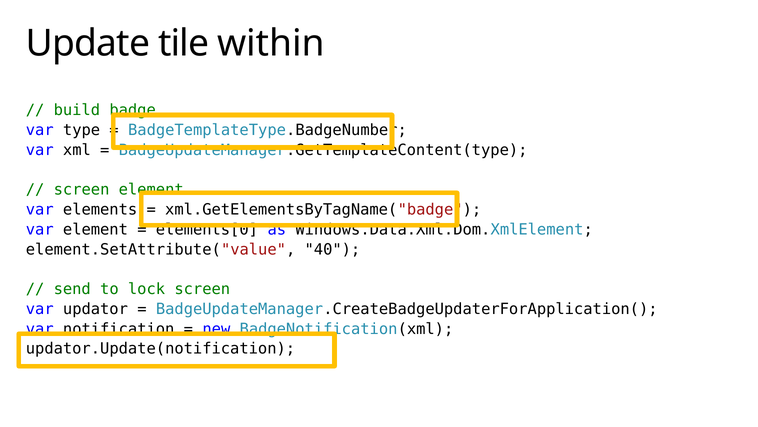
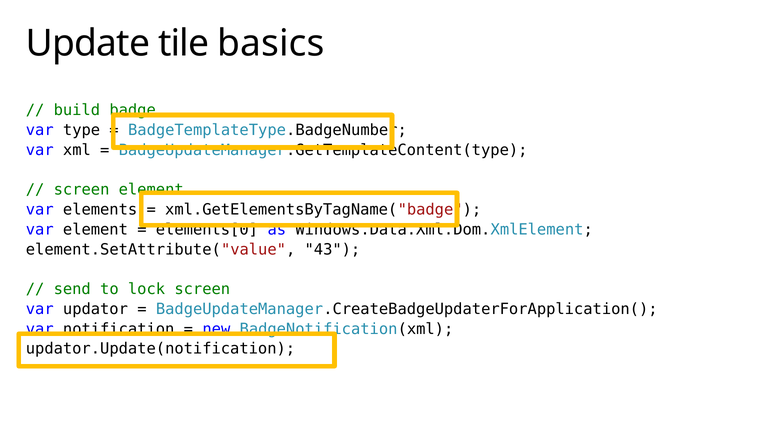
within: within -> basics (271, 43)
40: 40 -> 43 (332, 249)
